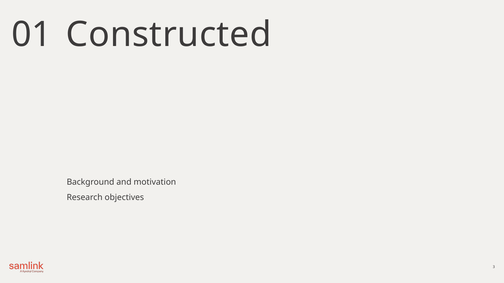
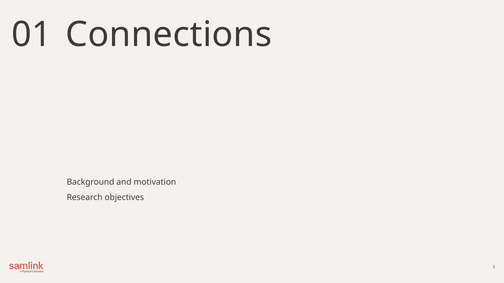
Constructed: Constructed -> Connections (169, 35)
